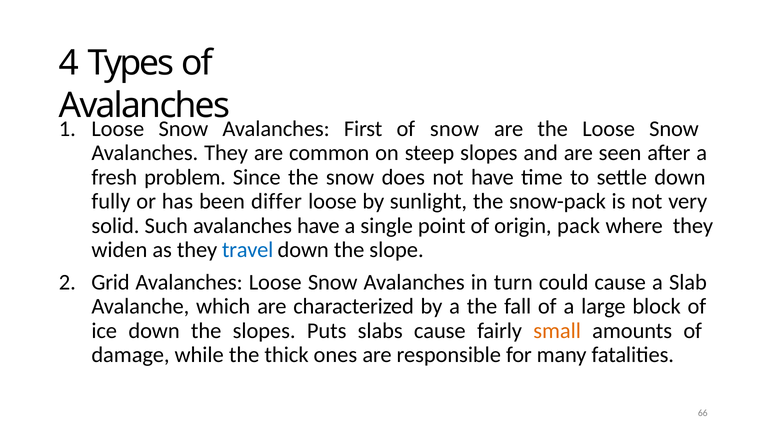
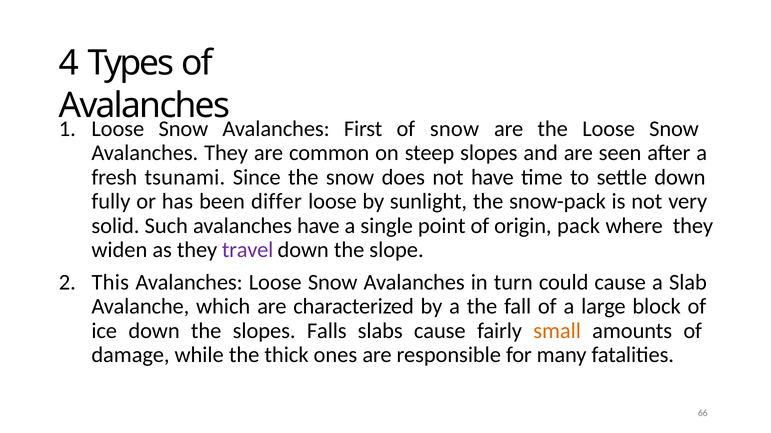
problem: problem -> tsunami (185, 177)
travel colour: blue -> purple (248, 250)
Grid: Grid -> This (110, 283)
Puts: Puts -> Falls (327, 331)
